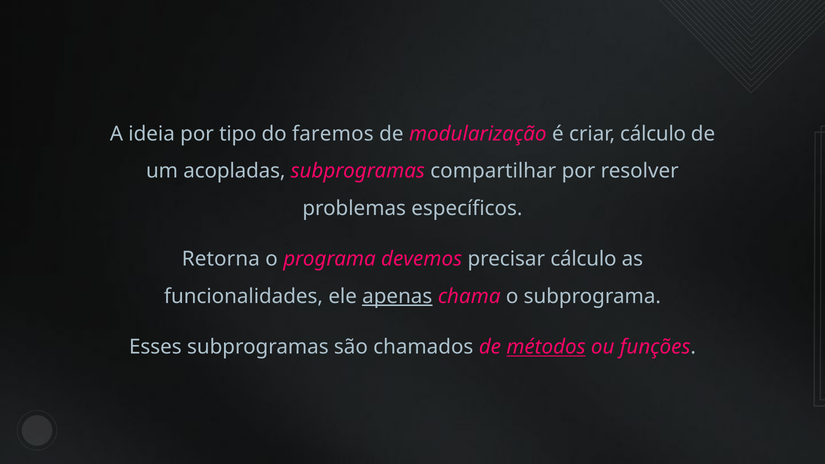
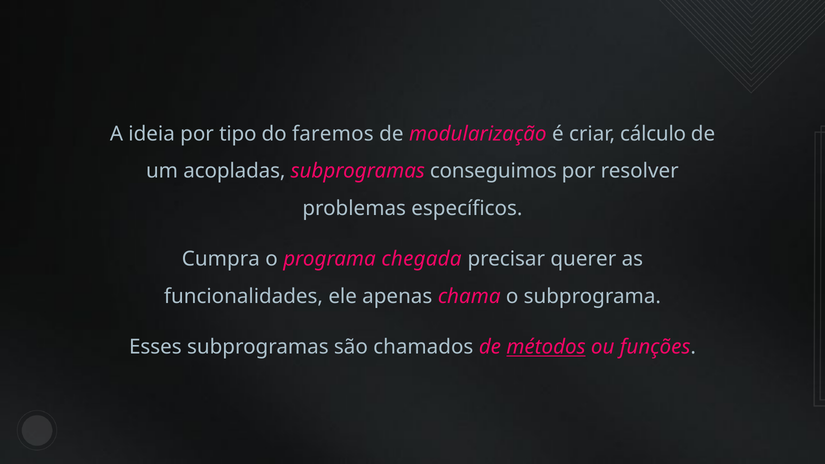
compartilhar: compartilhar -> conseguimos (493, 171)
Retorna: Retorna -> Cumpra (221, 259)
devemos: devemos -> chegada (422, 259)
precisar cálculo: cálculo -> querer (583, 259)
apenas underline: present -> none (397, 296)
